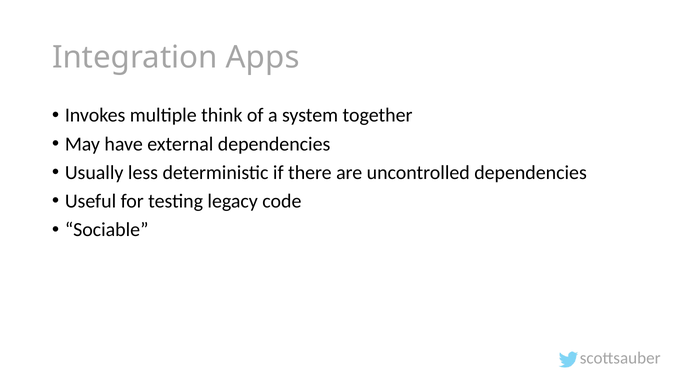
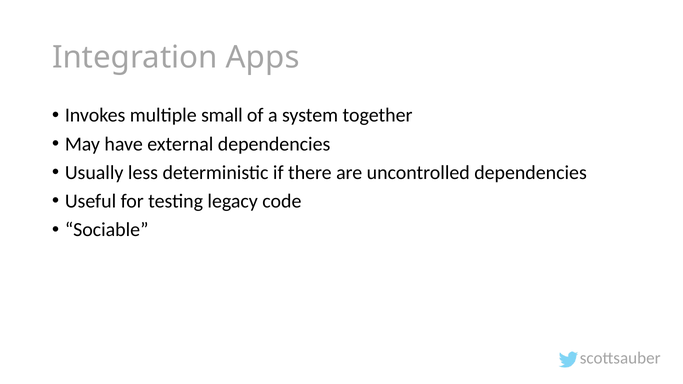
think: think -> small (222, 115)
